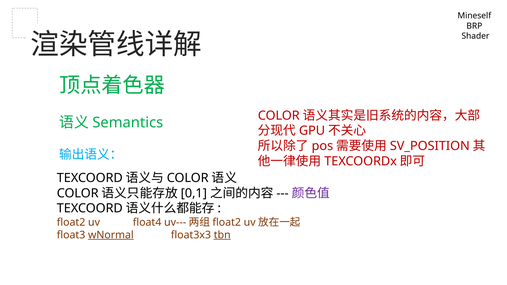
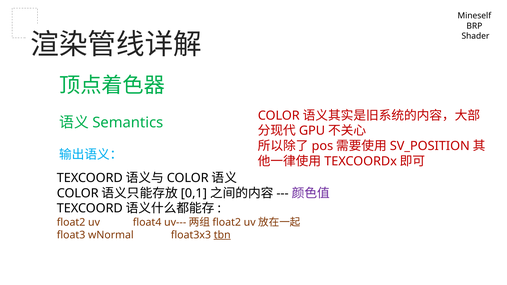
wNormal underline: present -> none (111, 235)
